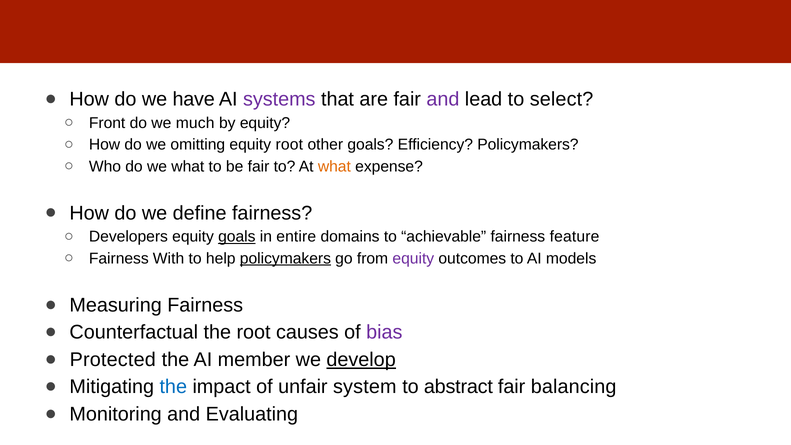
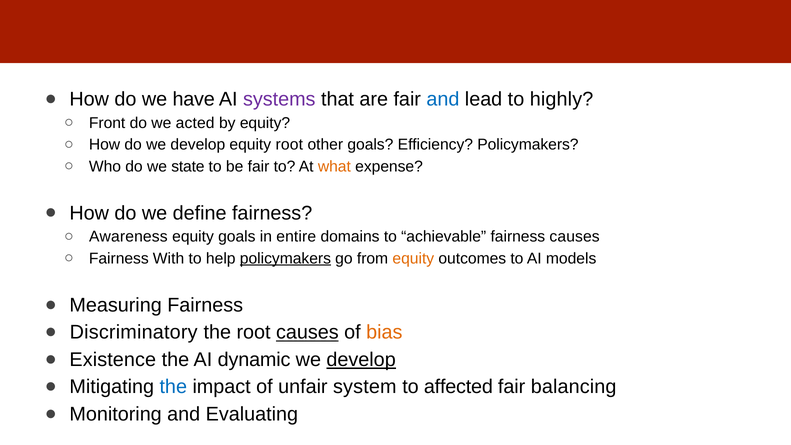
and colour: purple -> blue (443, 99)
select: select -> highly (562, 99)
much: much -> acted (195, 123)
do we omitting: omitting -> develop (198, 145)
we what: what -> state (188, 166)
Developers: Developers -> Awareness (128, 237)
goals underline: present -> none (237, 237)
fairness feature: feature -> causes (575, 237)
equity colour: purple -> orange (413, 258)
Counterfactual: Counterfactual -> Discriminatory (134, 332)
causes underline: none -> present (307, 332)
bias colour: purple -> orange (384, 332)
Protected: Protected -> Existence (113, 360)
member: member -> dynamic (254, 360)
abstract: abstract -> affected (458, 387)
